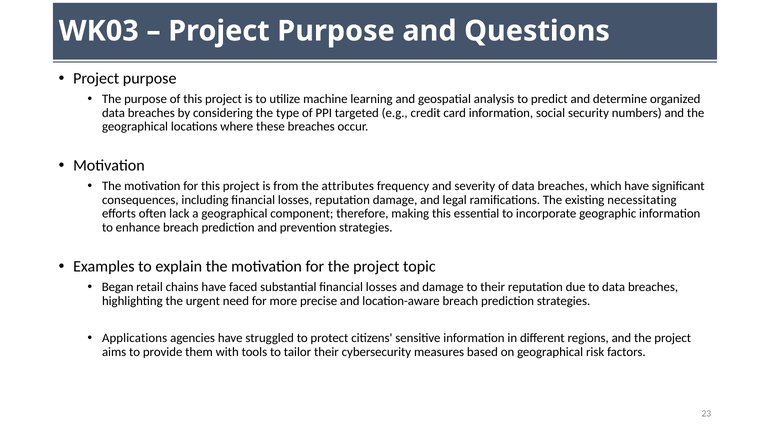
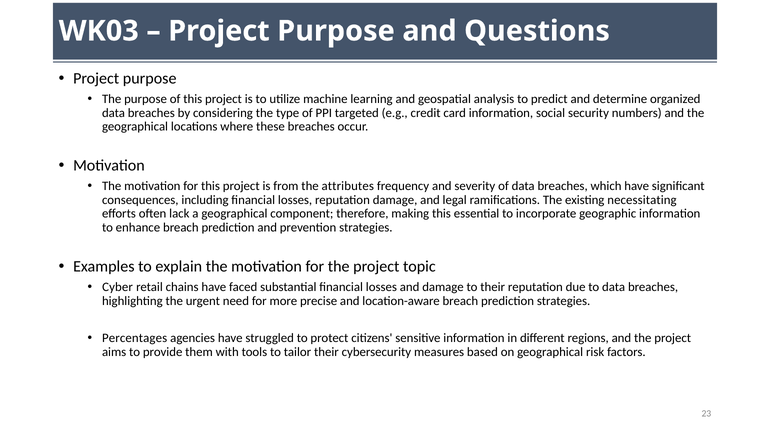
Began: Began -> Cyber (118, 287)
Applications: Applications -> Percentages (135, 338)
